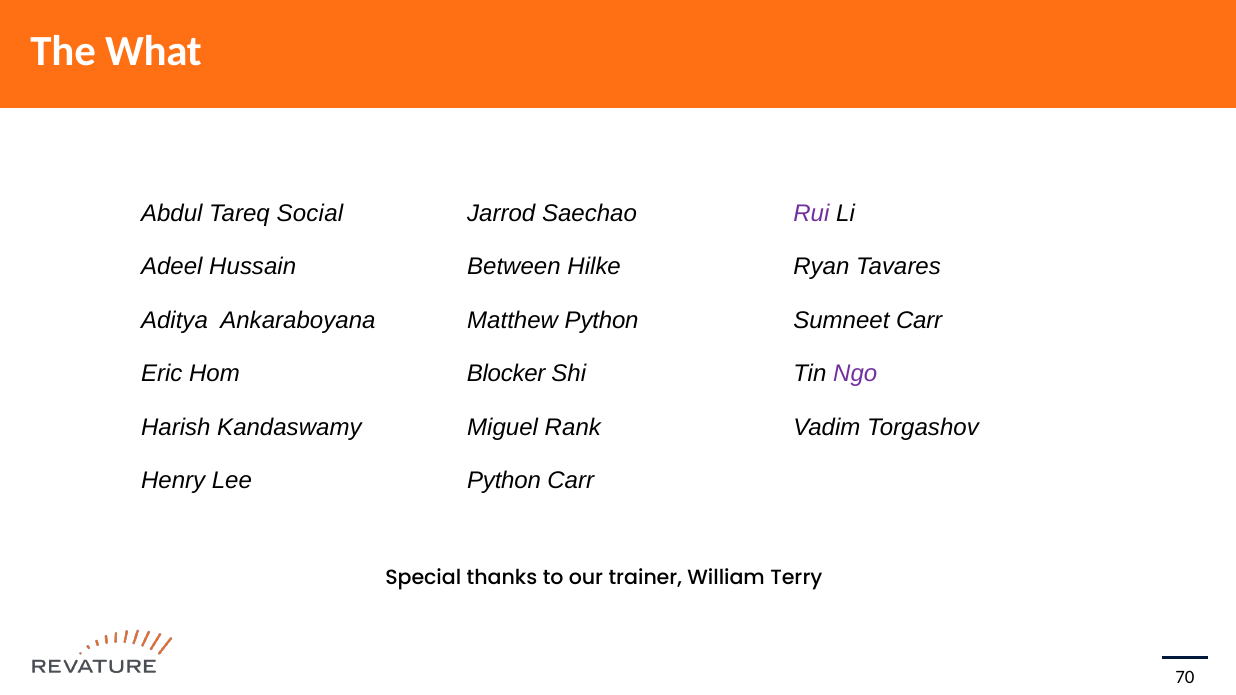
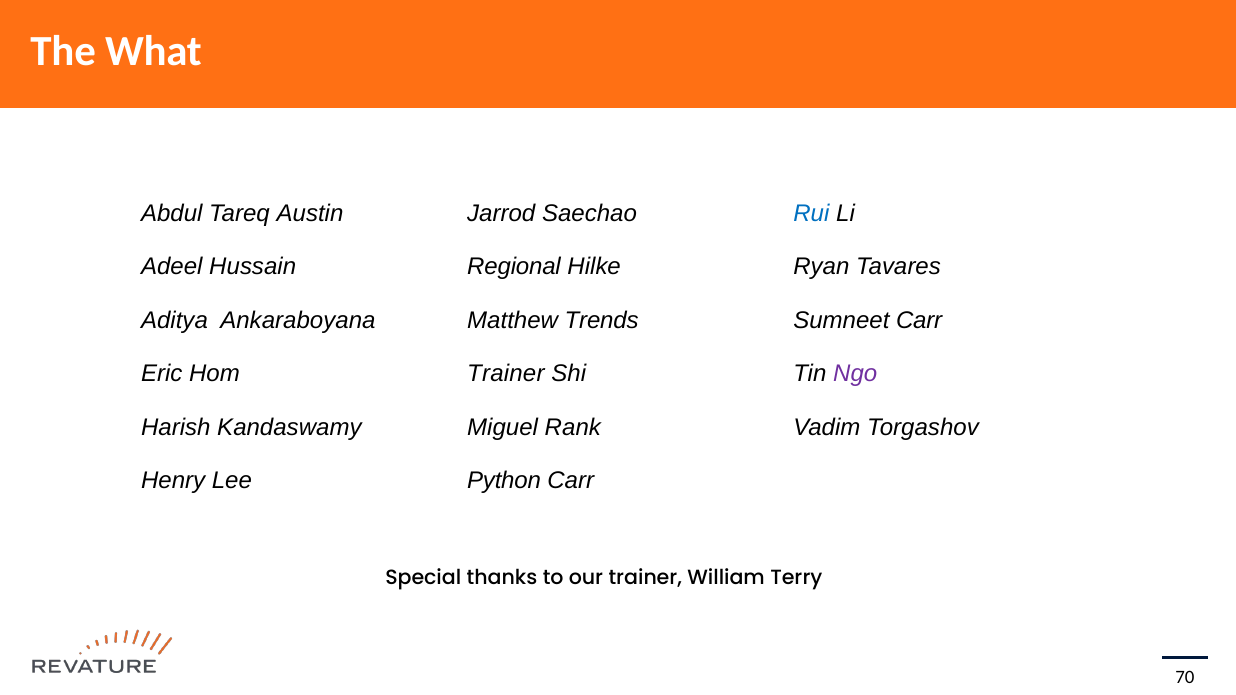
Social: Social -> Austin (310, 213)
Rui colour: purple -> blue (811, 213)
Between: Between -> Regional (514, 267)
Matthew Python: Python -> Trends (602, 320)
Hom Blocker: Blocker -> Trainer (506, 374)
